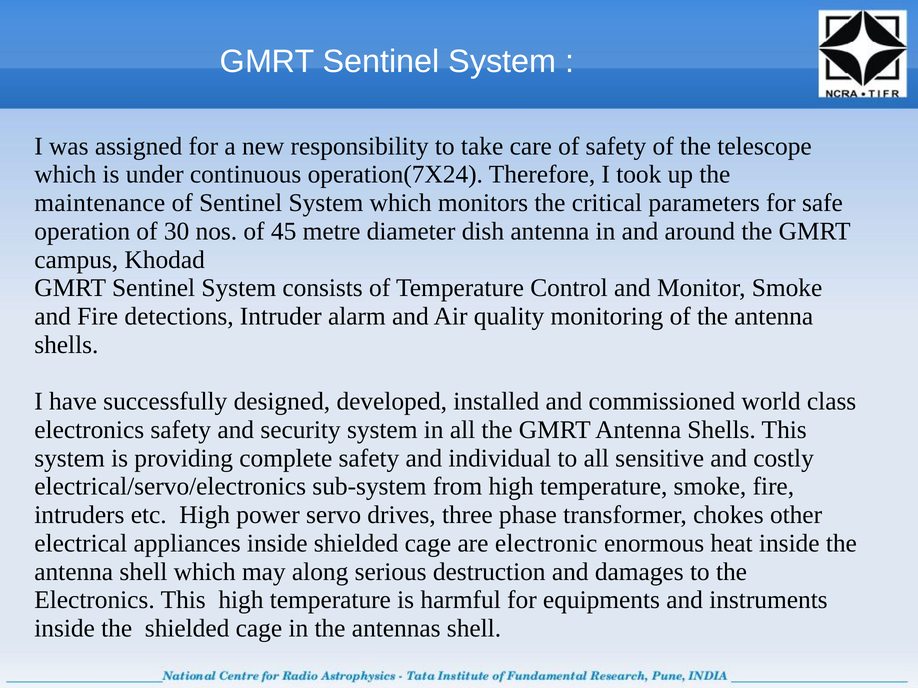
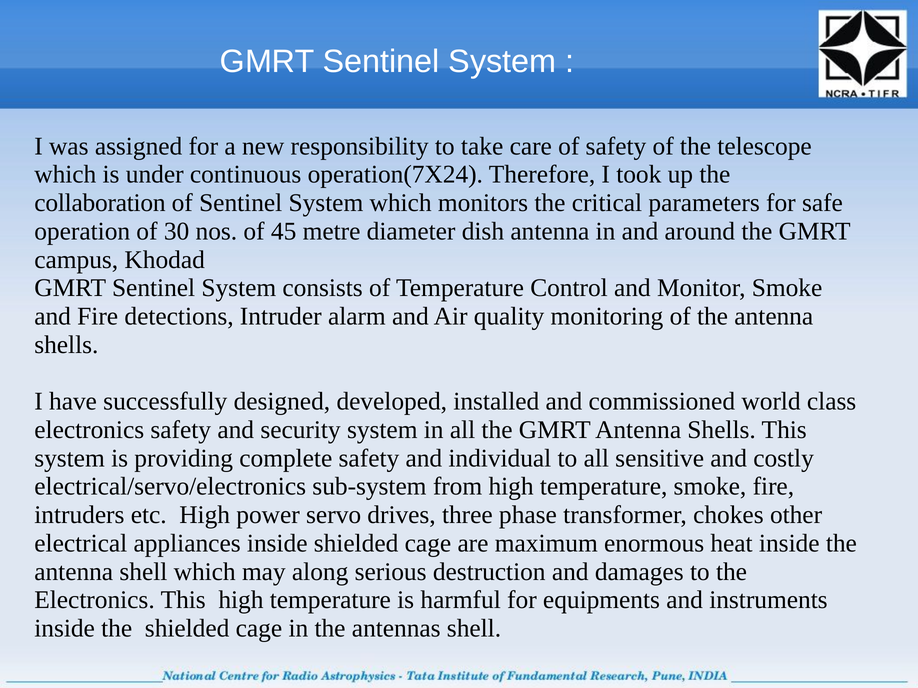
maintenance: maintenance -> collaboration (100, 203)
electronic: electronic -> maximum (546, 544)
